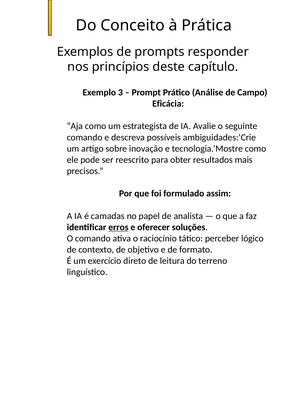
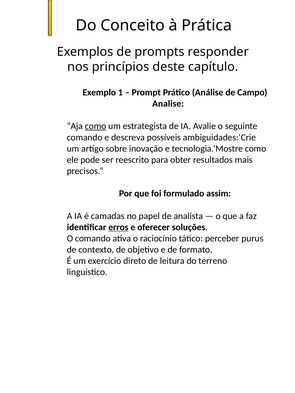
3: 3 -> 1 (120, 92)
Eficácia: Eficácia -> Analise (168, 104)
como underline: none -> present (96, 126)
lógico: lógico -> purus (252, 239)
